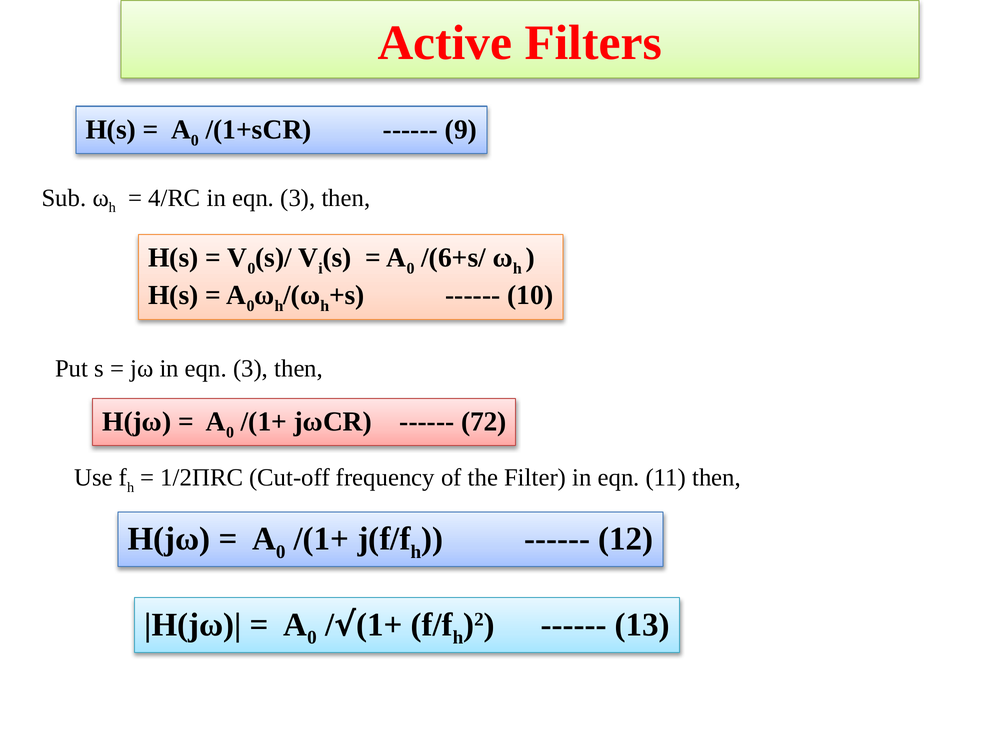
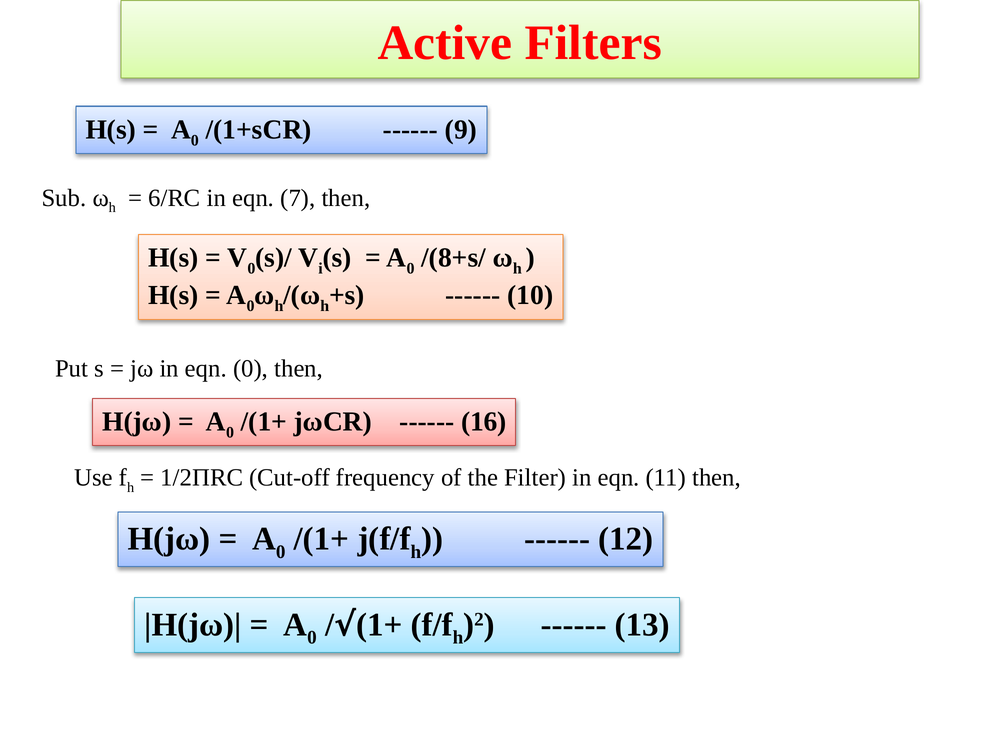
4/RC: 4/RC -> 6/RC (174, 198)
3: 3 -> 7 (298, 198)
/(6+s/: /(6+s/ -> /(8+s/ (454, 258)
jω in eqn 3: 3 -> 0 (251, 369)
72: 72 -> 16 (484, 422)
